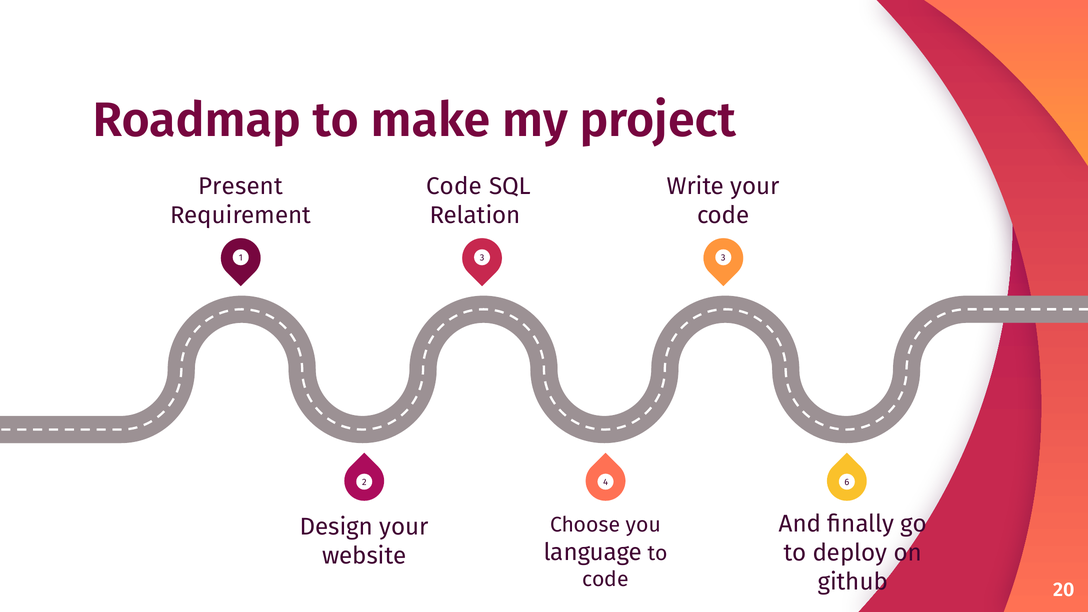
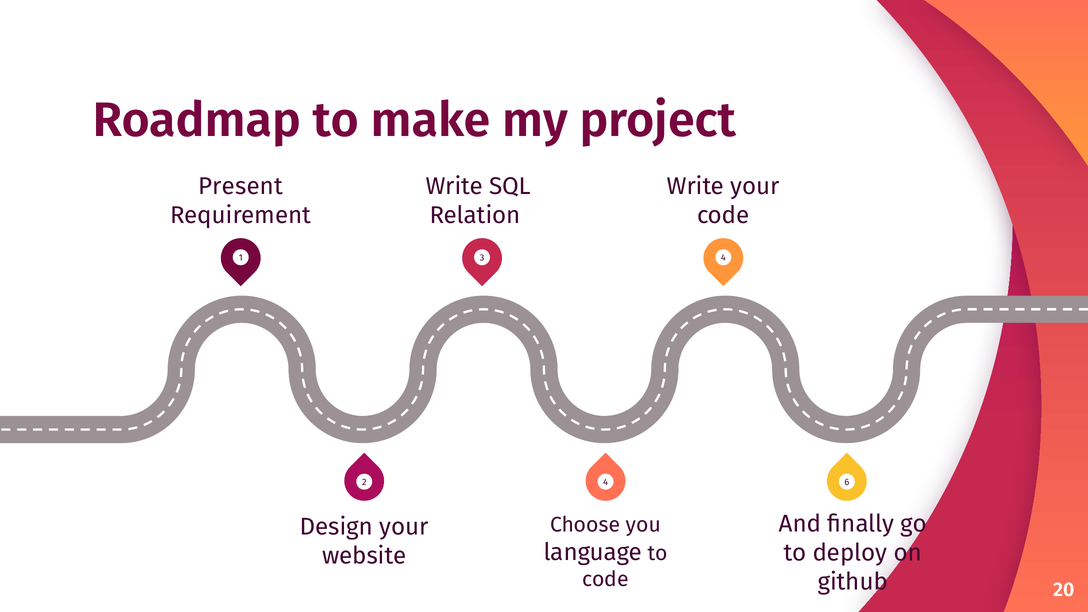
Code: Code -> Write (454, 186)
3 3: 3 -> 4 (723, 258)
